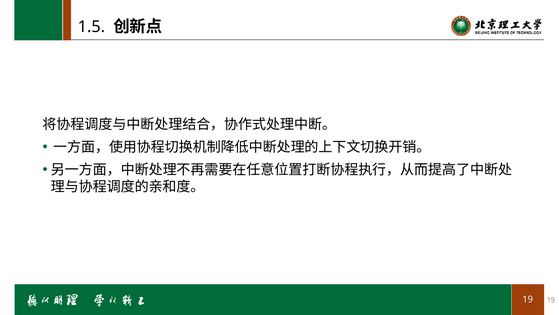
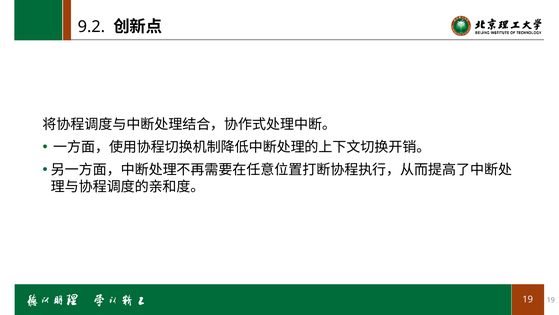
1.5: 1.5 -> 9.2 (92, 27)
